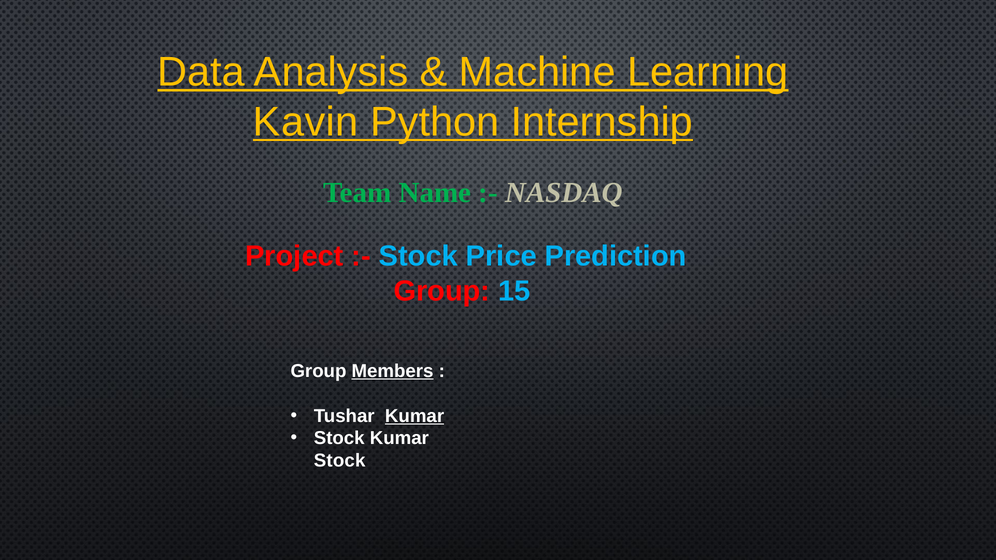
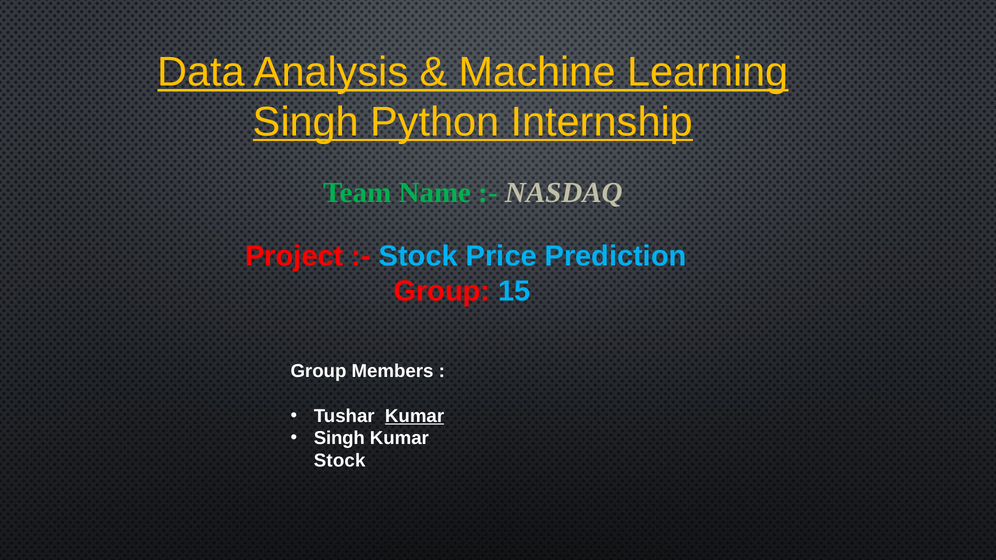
Kavin: Kavin -> Singh (306, 122)
Members underline: present -> none (393, 371)
Stock: Stock -> Singh (339, 439)
